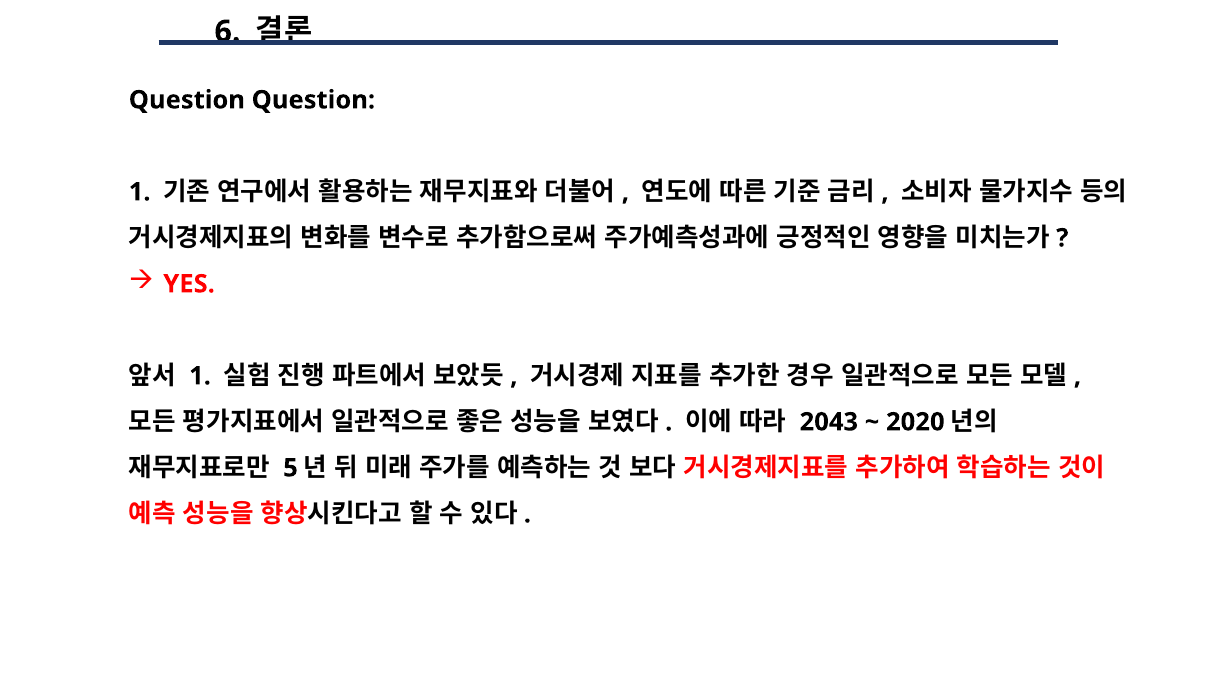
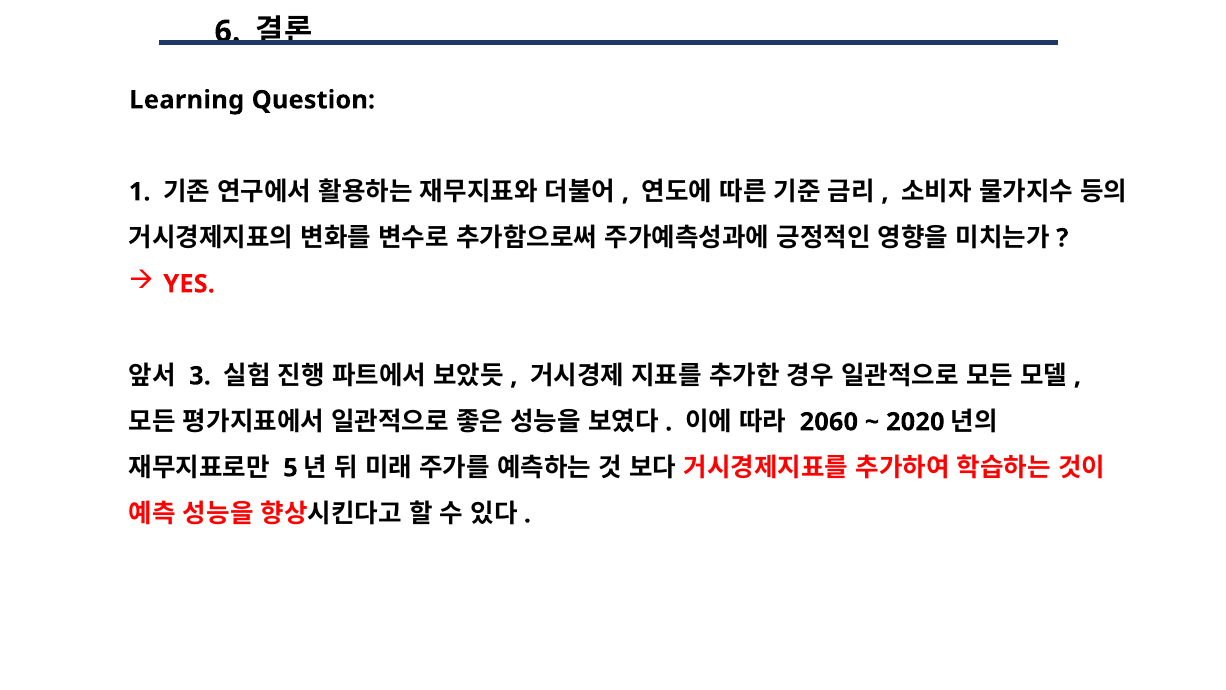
Question: Question -> Learning (187, 100)
1: 1 -> 3 (200, 376)
2043: 2043 -> 2060 (829, 422)
